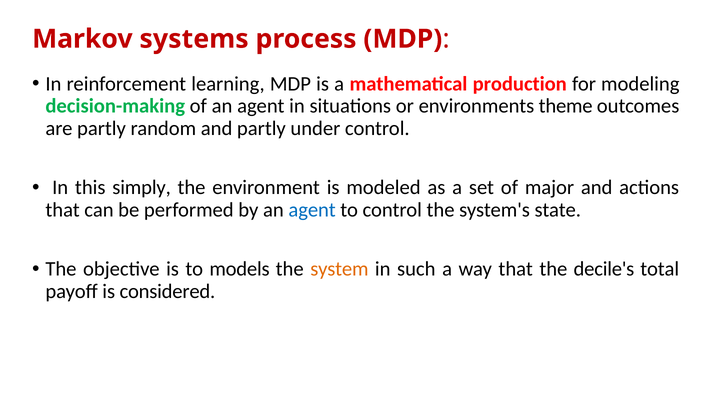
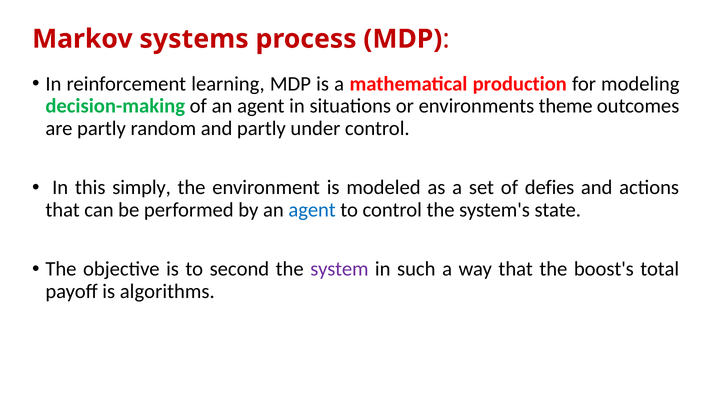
major: major -> defies (550, 188)
models: models -> second (239, 269)
system colour: orange -> purple (339, 269)
decile's: decile's -> boost's (604, 269)
considered: considered -> algorithms (167, 291)
